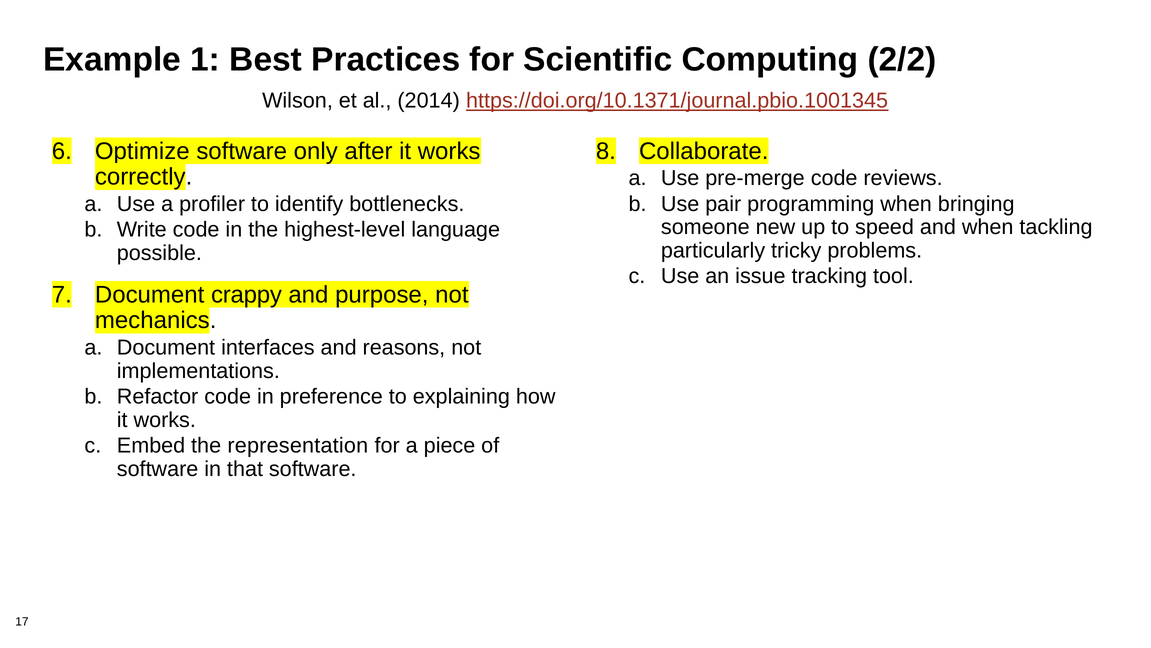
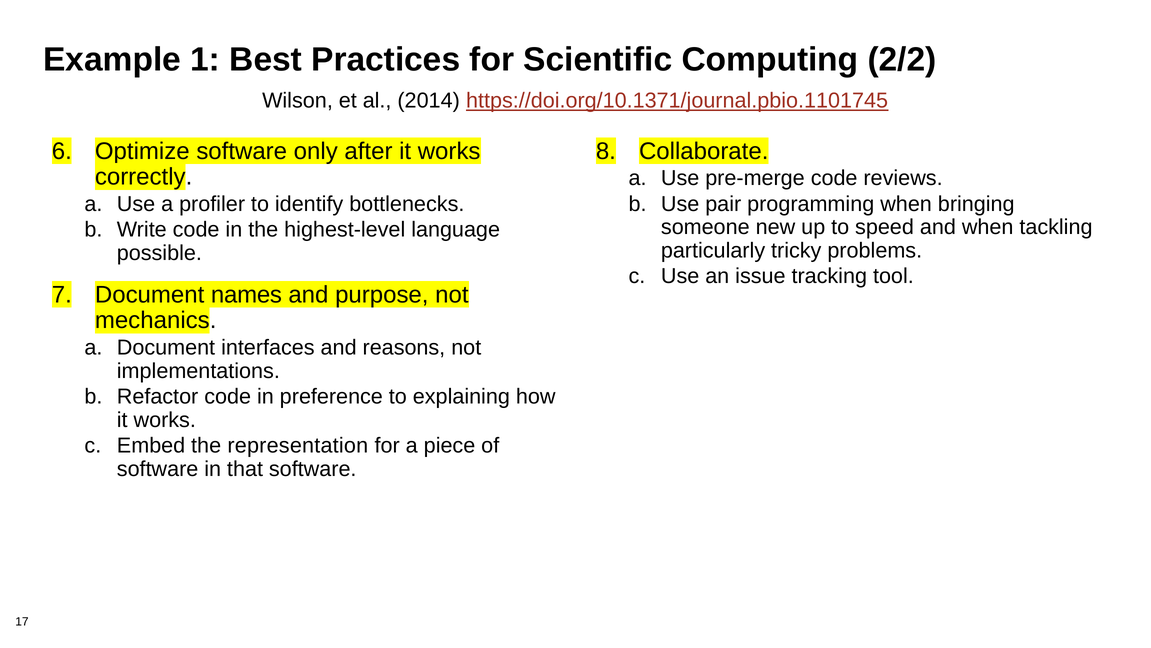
https://doi.org/10.1371/journal.pbio.1001345: https://doi.org/10.1371/journal.pbio.1001345 -> https://doi.org/10.1371/journal.pbio.1101745 (677, 101)
crappy: crappy -> names (246, 294)
